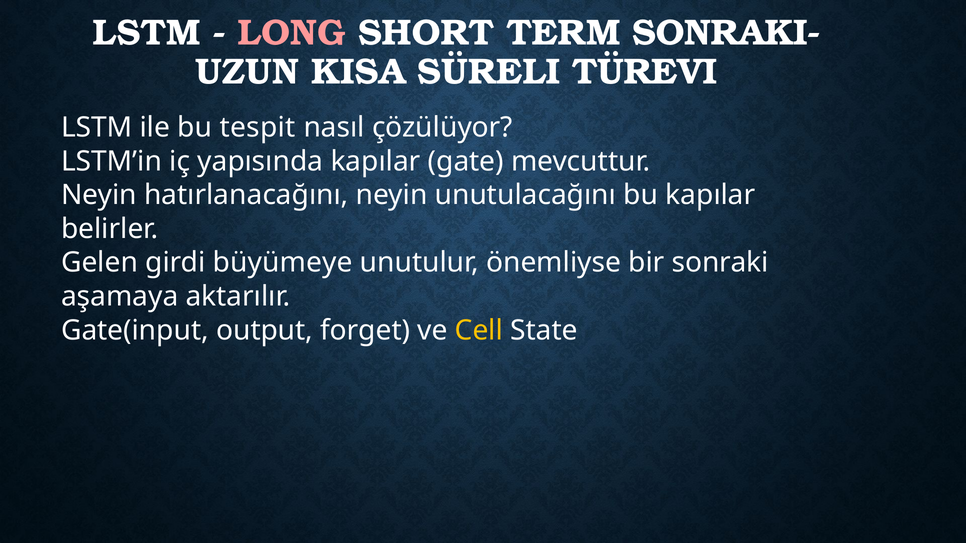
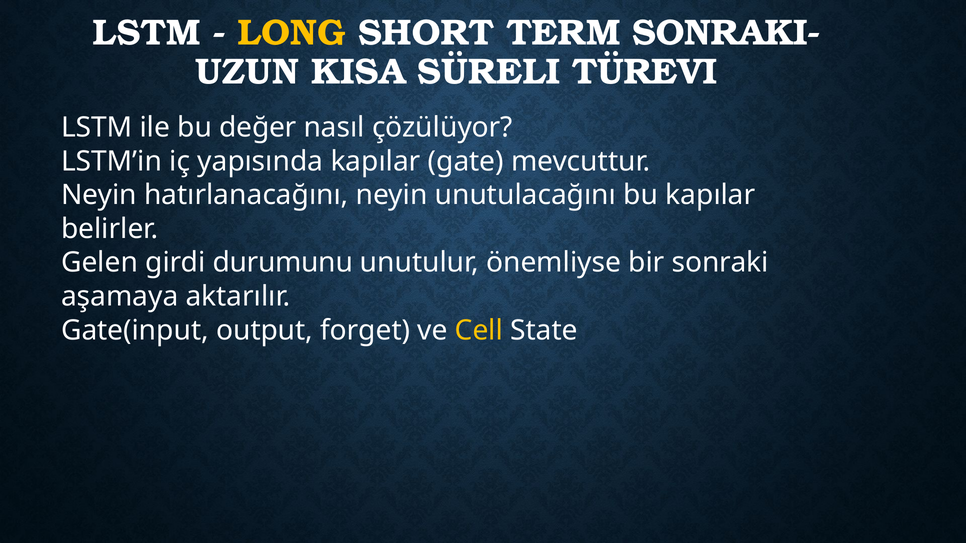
LONG colour: pink -> yellow (292, 33)
tespit: tespit -> değer (258, 127)
büyümeye: büyümeye -> durumunu (283, 263)
